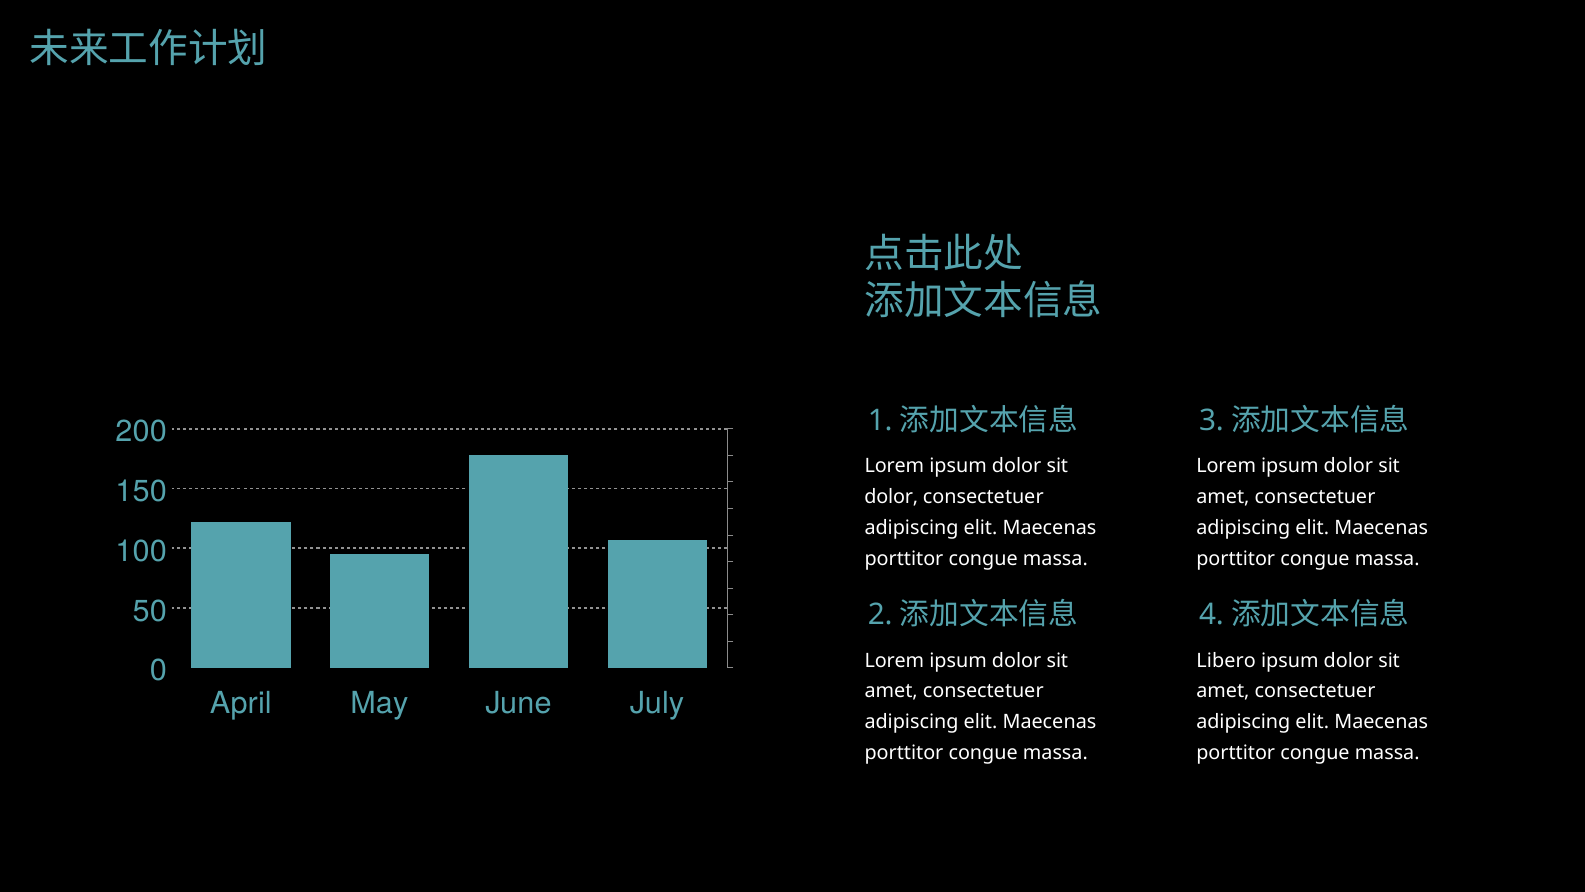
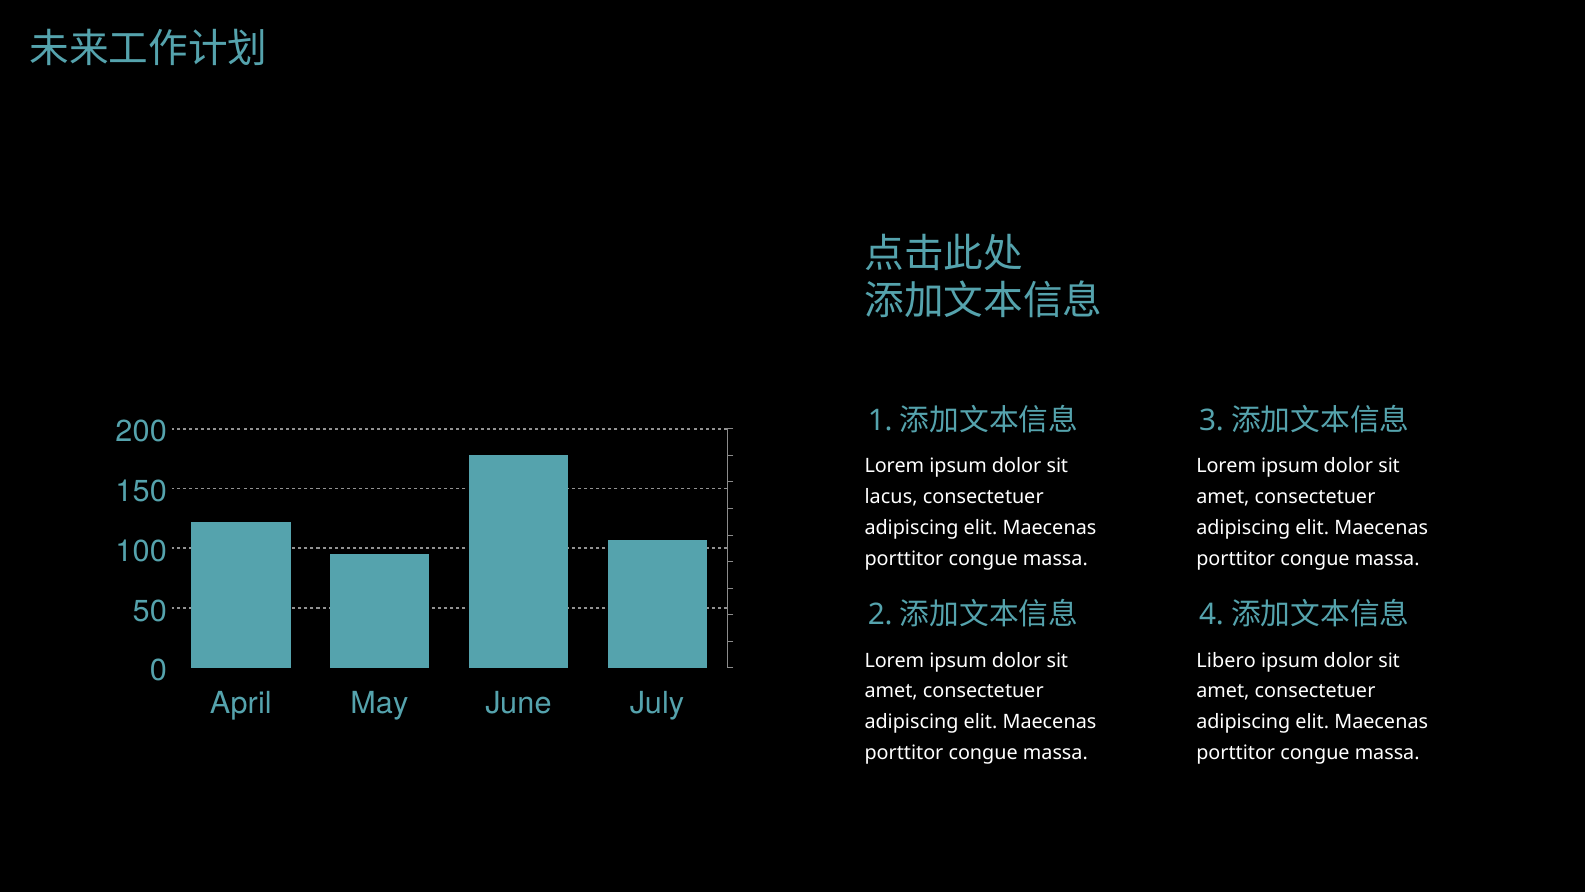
dolor: dolor -> lacus (891, 497)
